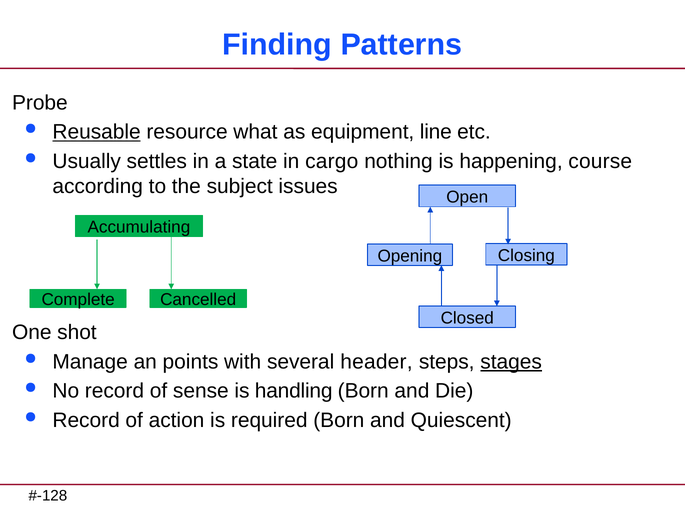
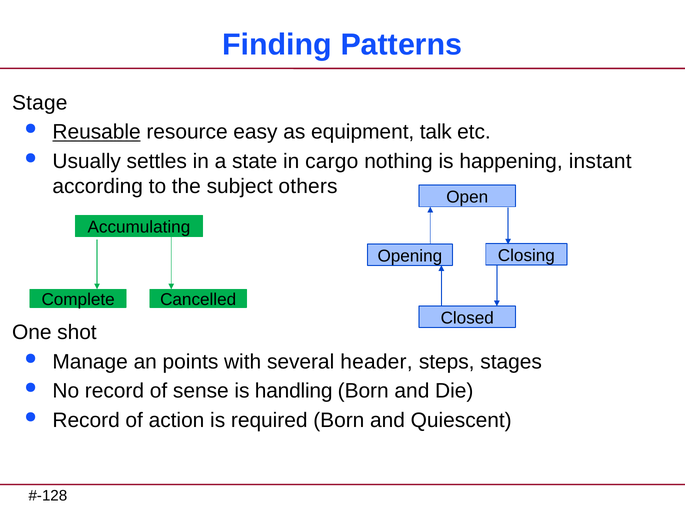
Probe: Probe -> Stage (40, 103)
what: what -> easy (255, 132)
line: line -> talk (436, 132)
course: course -> instant (600, 162)
issues: issues -> others (308, 187)
stages underline: present -> none (511, 362)
